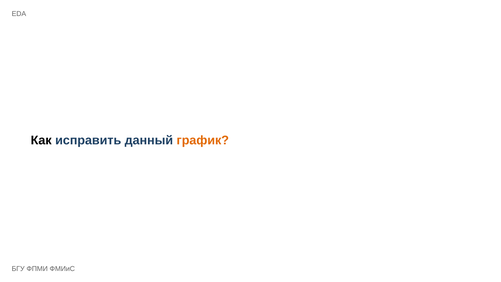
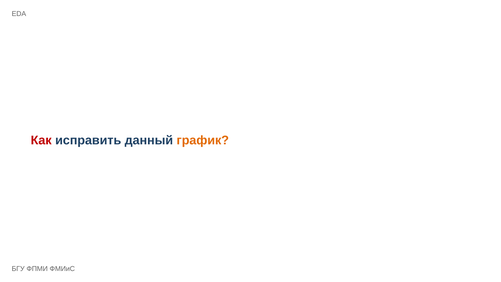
Как colour: black -> red (41, 140)
